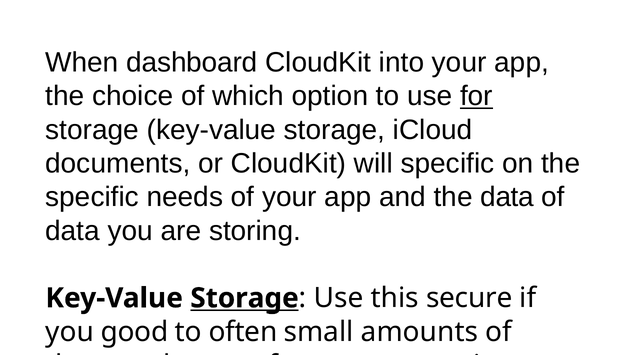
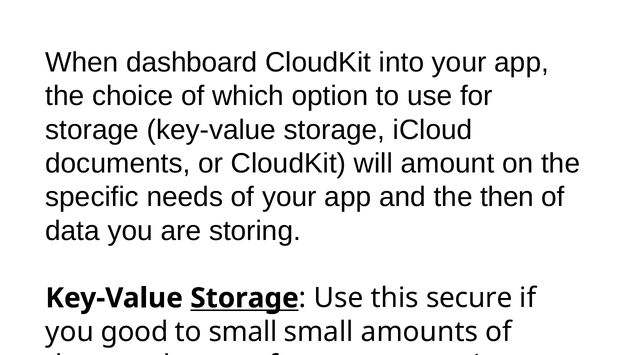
for underline: present -> none (476, 96)
will specific: specific -> amount (448, 163)
the data: data -> then (507, 197)
to often: often -> small (243, 332)
